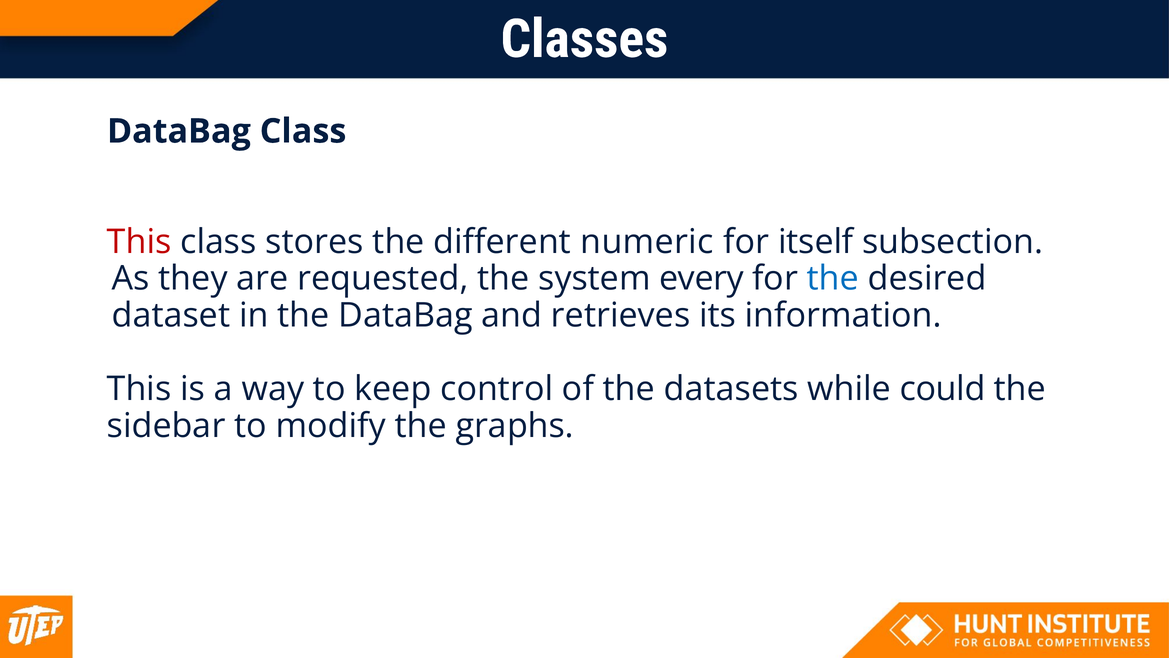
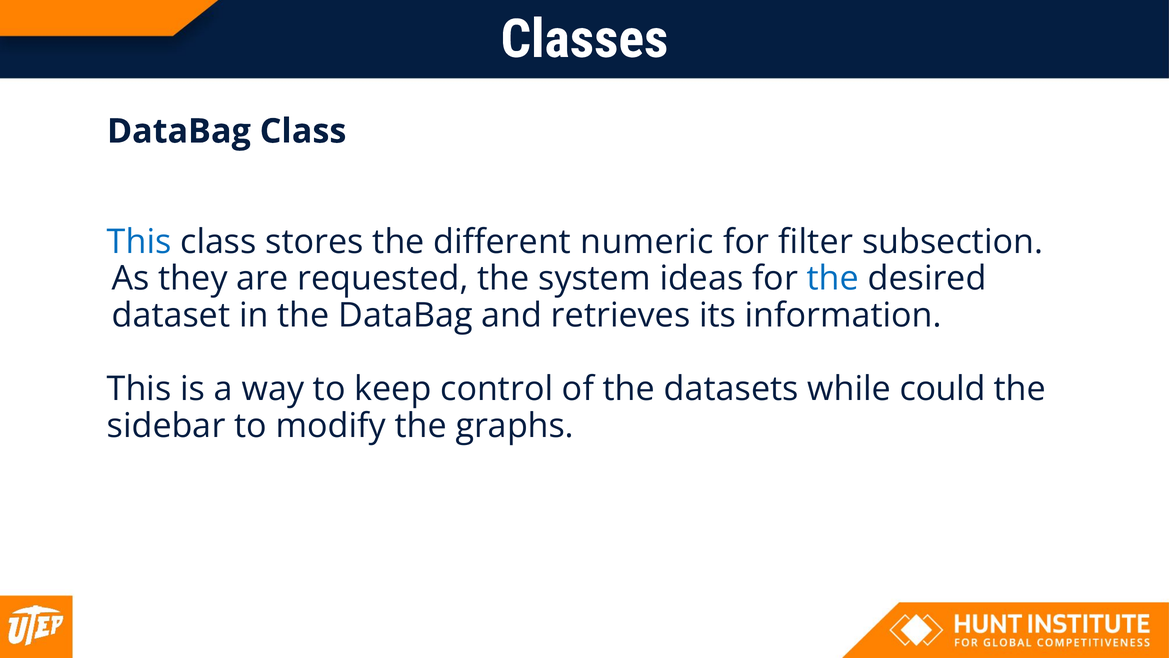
This colour: red -> blue (139, 242)
itself: itself -> filter (816, 242)
every: every -> ideas (701, 279)
